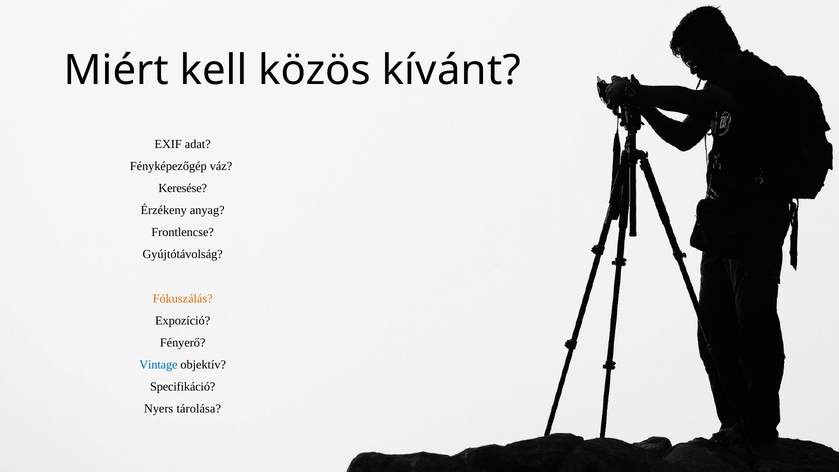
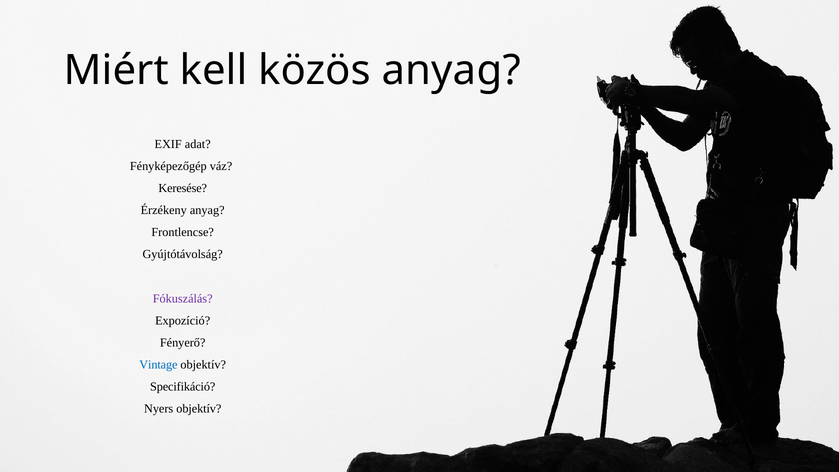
közös kívánt: kívánt -> anyag (451, 70)
Fókuszálás colour: orange -> purple (183, 298)
Nyers tárolása: tárolása -> objektív (199, 409)
